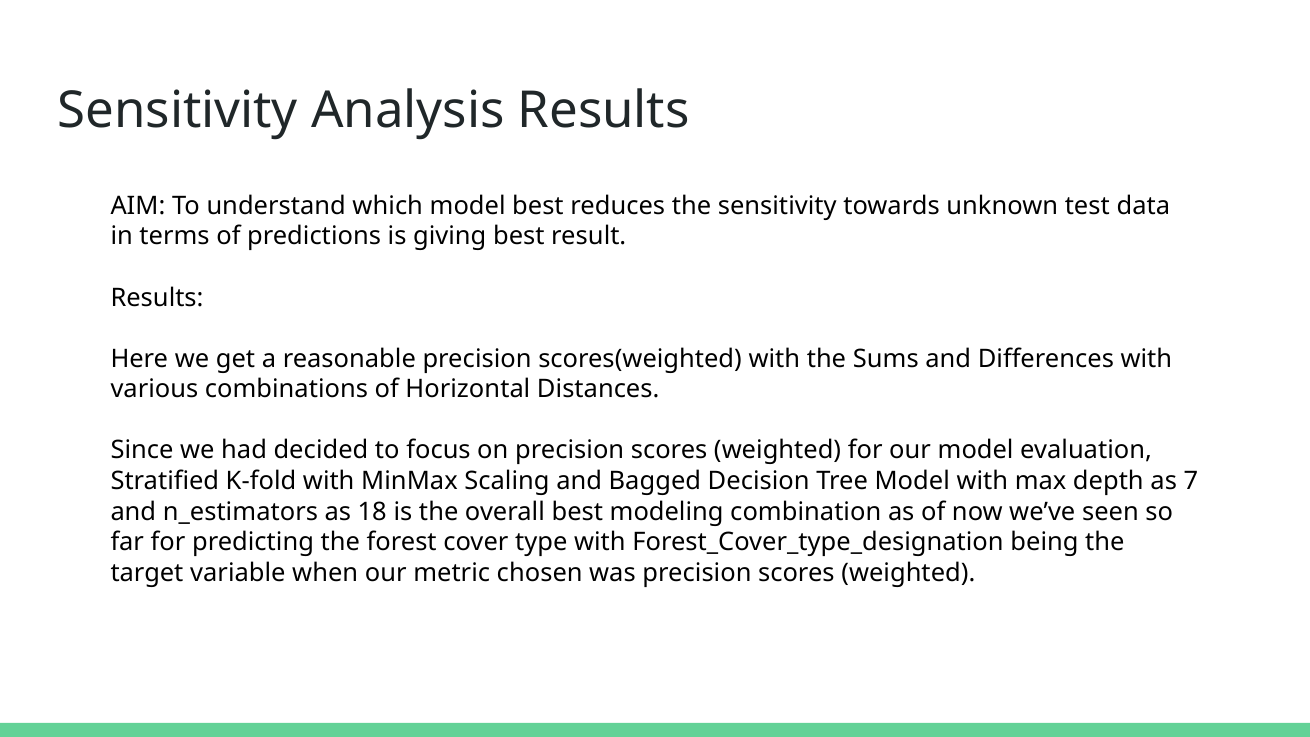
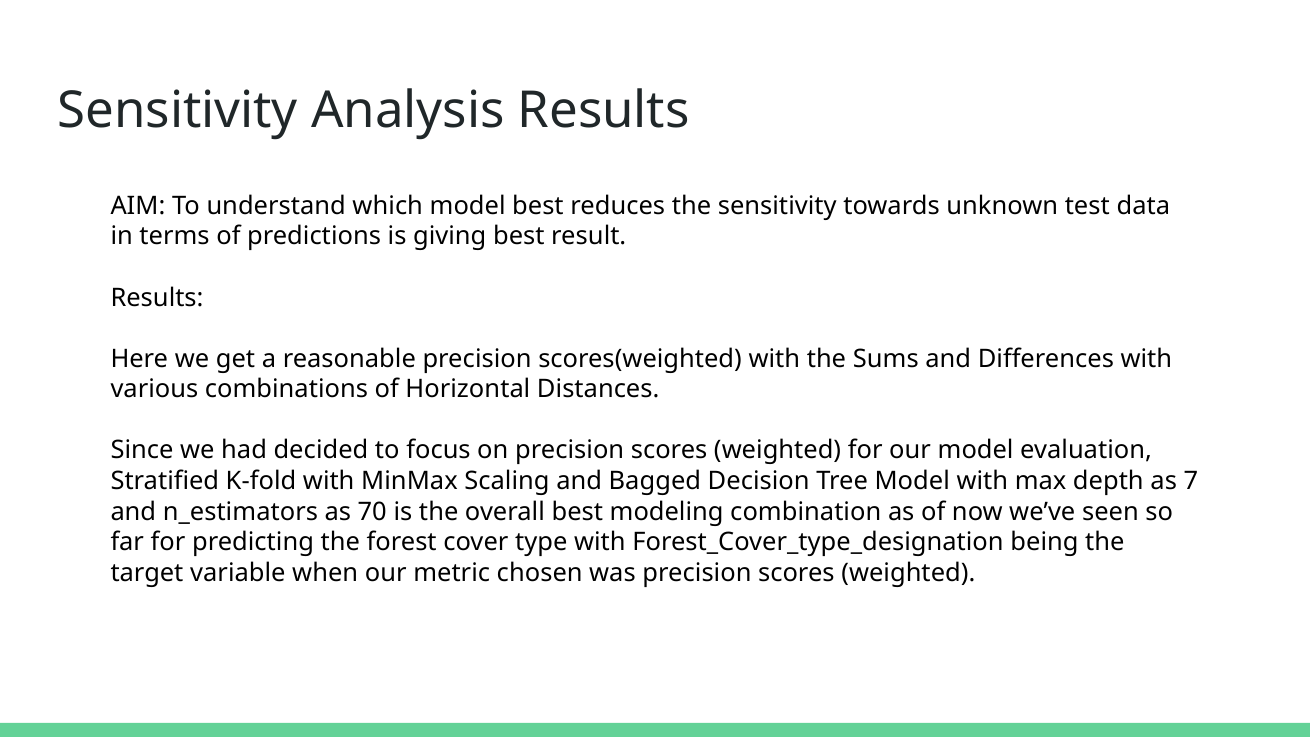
18: 18 -> 70 (372, 512)
